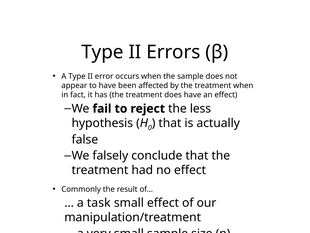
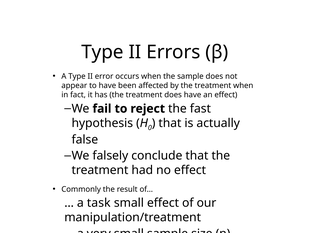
less: less -> fast (200, 108)
